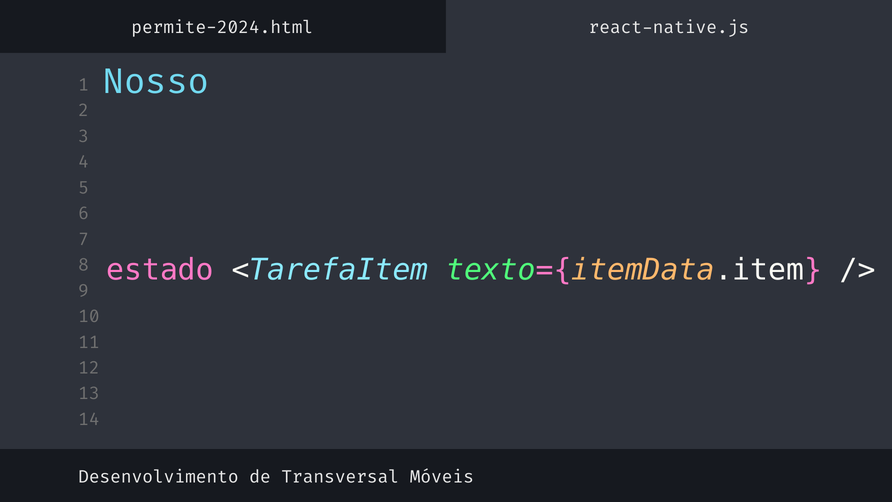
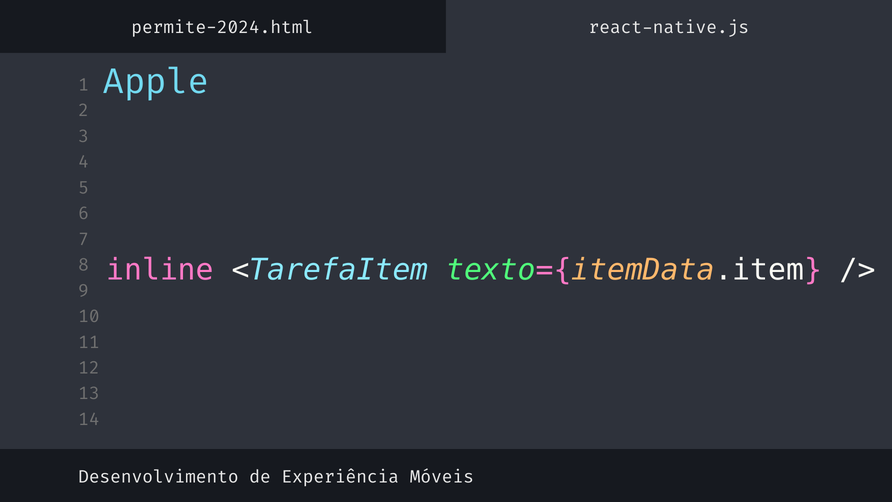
Nosso: Nosso -> Apple (156, 82)
estado: estado -> inline (160, 270)
Transversal: Transversal -> Experiência (340, 477)
